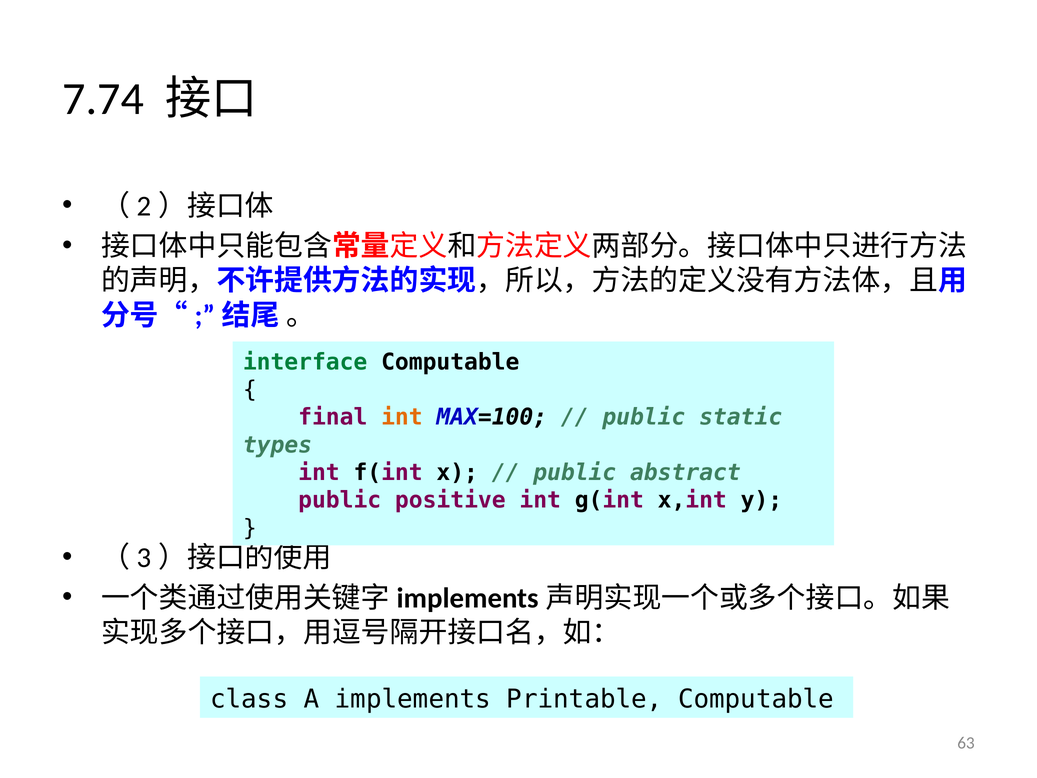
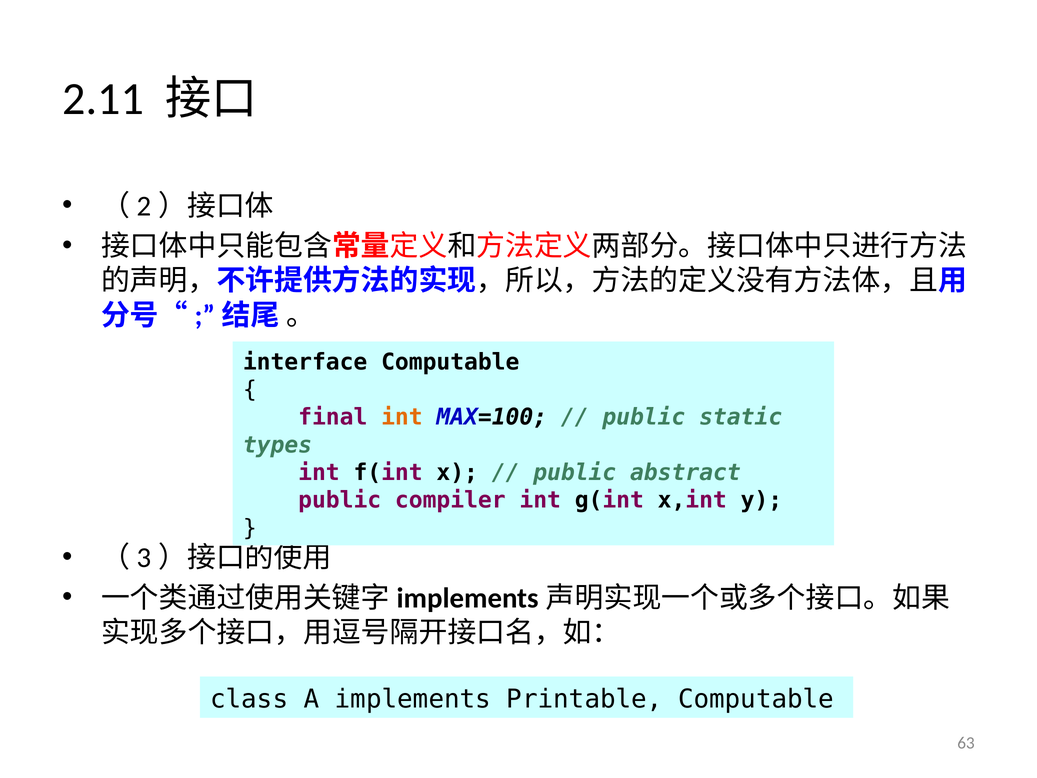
7.74: 7.74 -> 2.11 (103, 99)
interface colour: green -> black (305, 362)
positive: positive -> compiler (450, 500)
